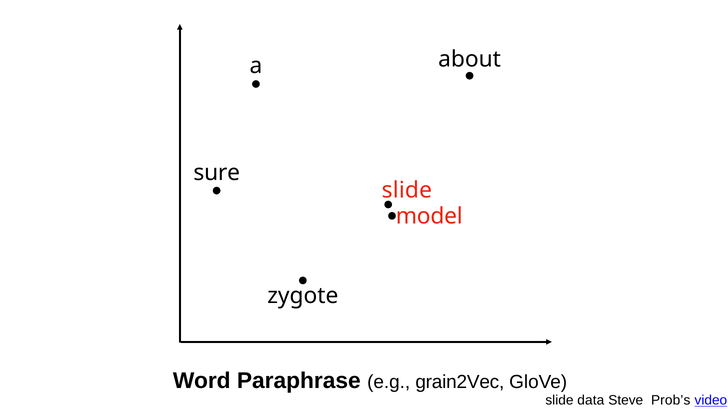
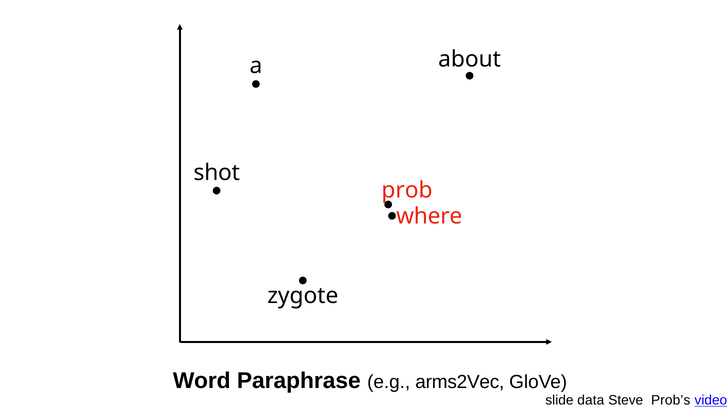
sure: sure -> shot (217, 173)
slide: slide -> prob (407, 191)
model: model -> where (429, 216)
grain2Vec: grain2Vec -> arms2Vec (460, 382)
